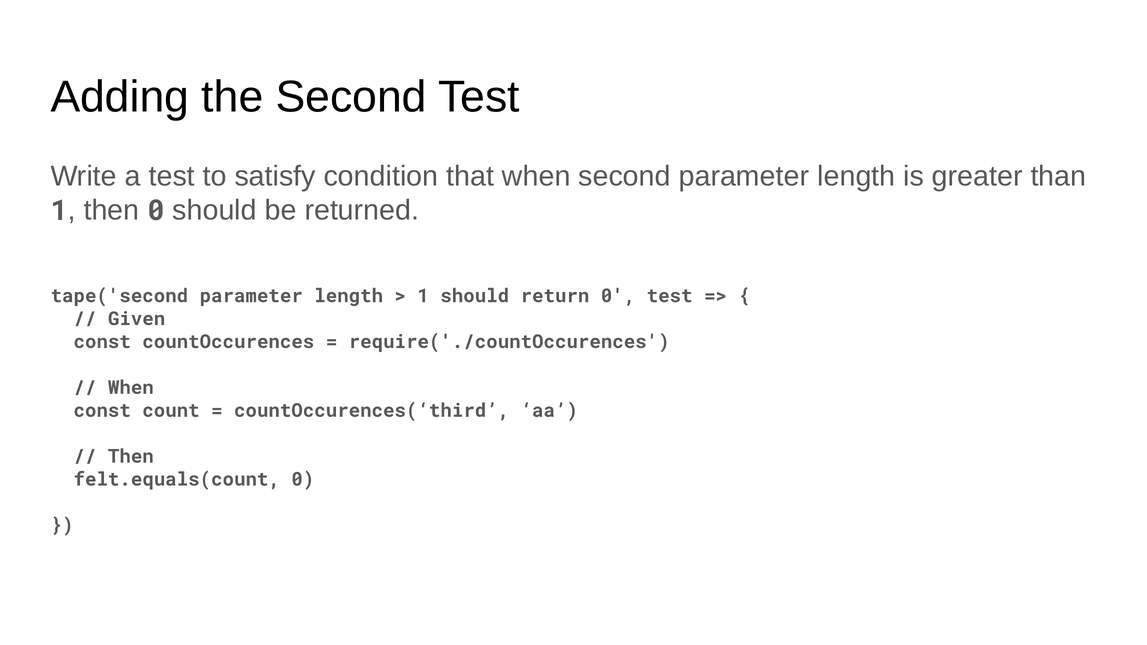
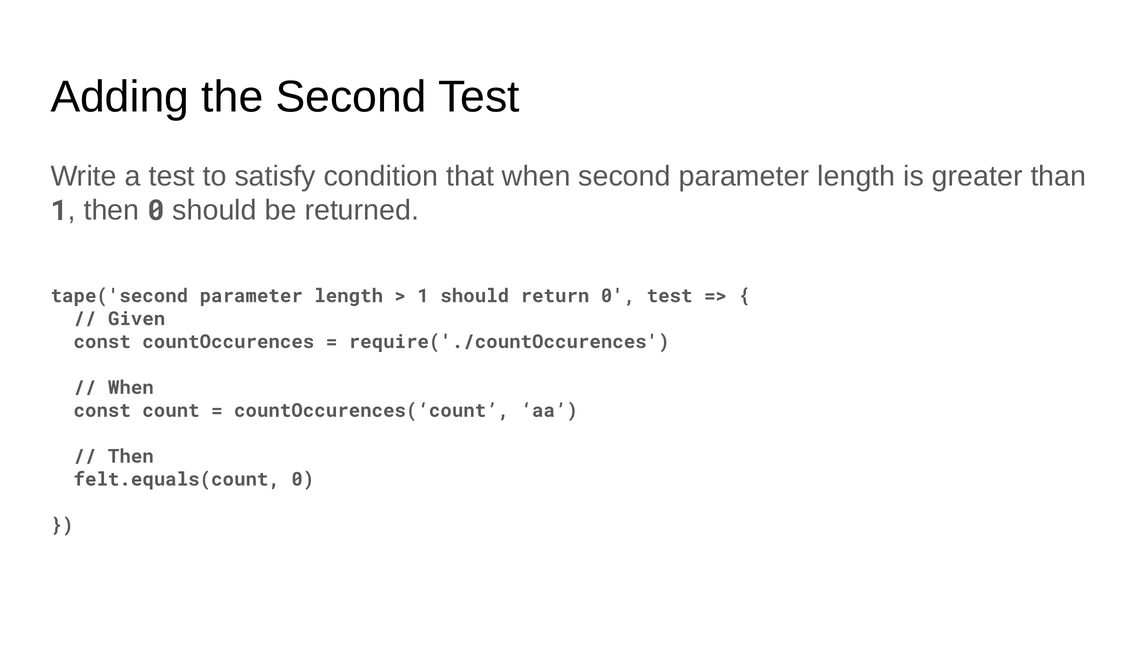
countOccurences(‘third: countOccurences(‘third -> countOccurences(‘count (372, 411)
